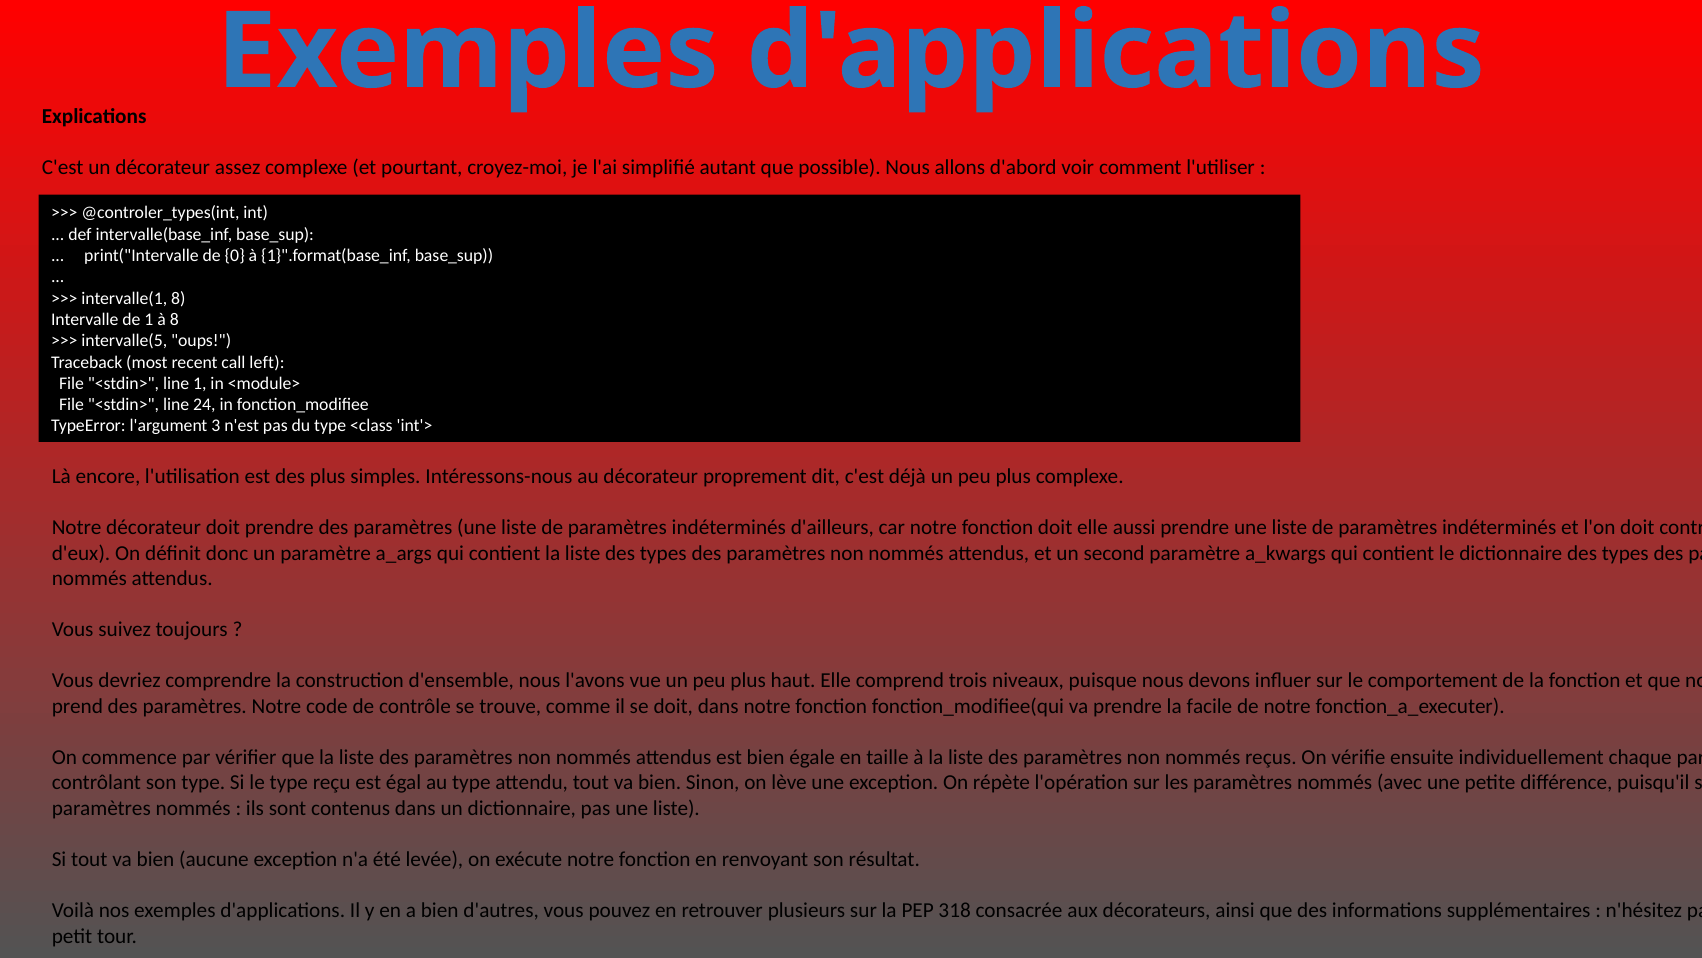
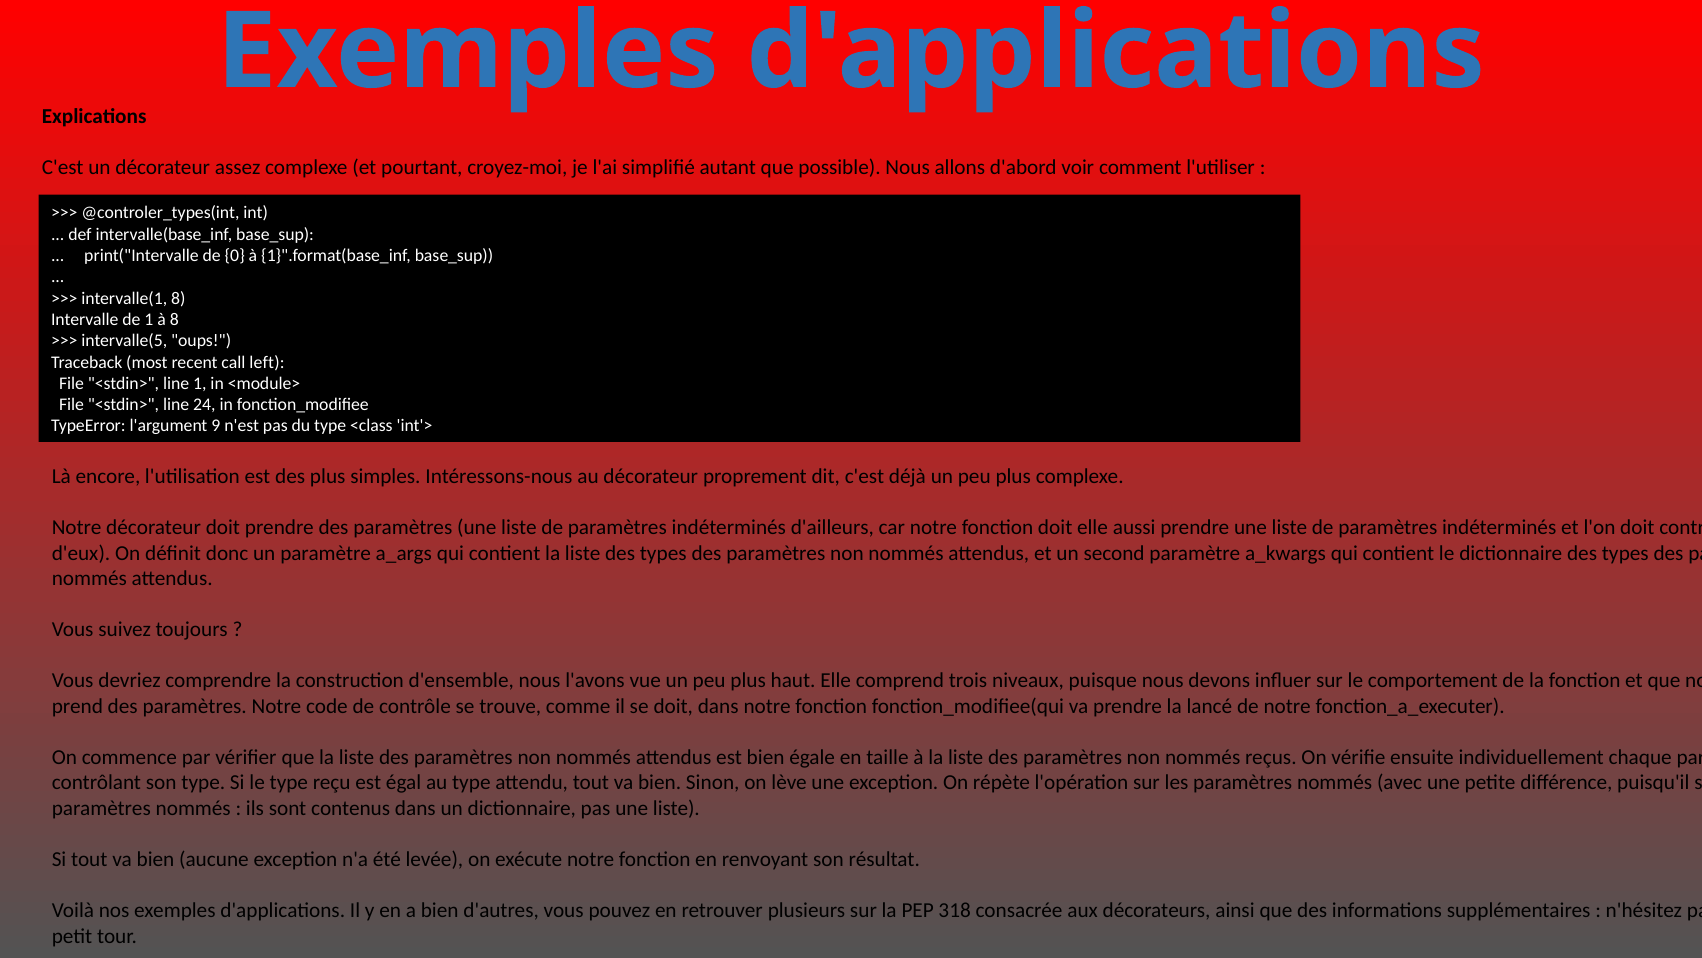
3: 3 -> 9 (216, 426)
facile: facile -> lancé (1209, 706)
